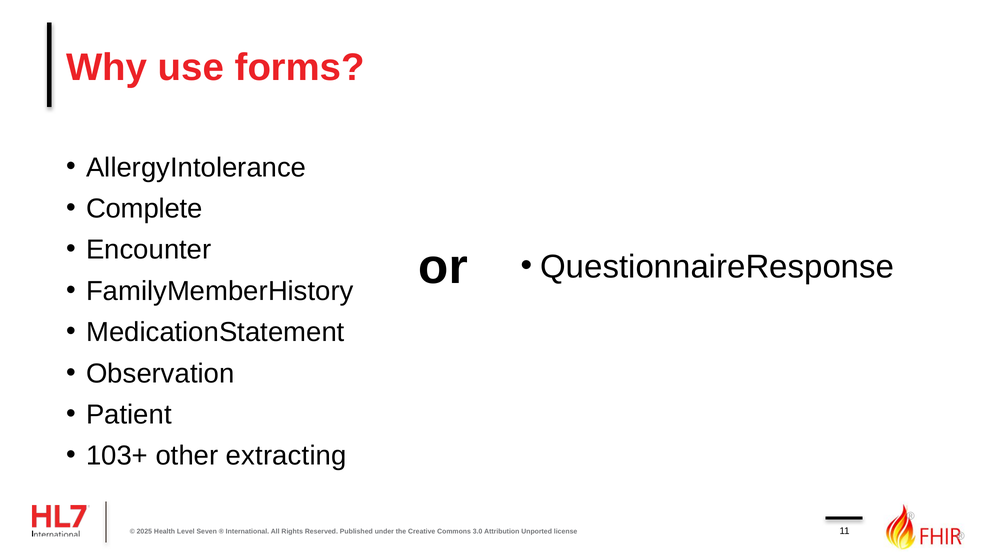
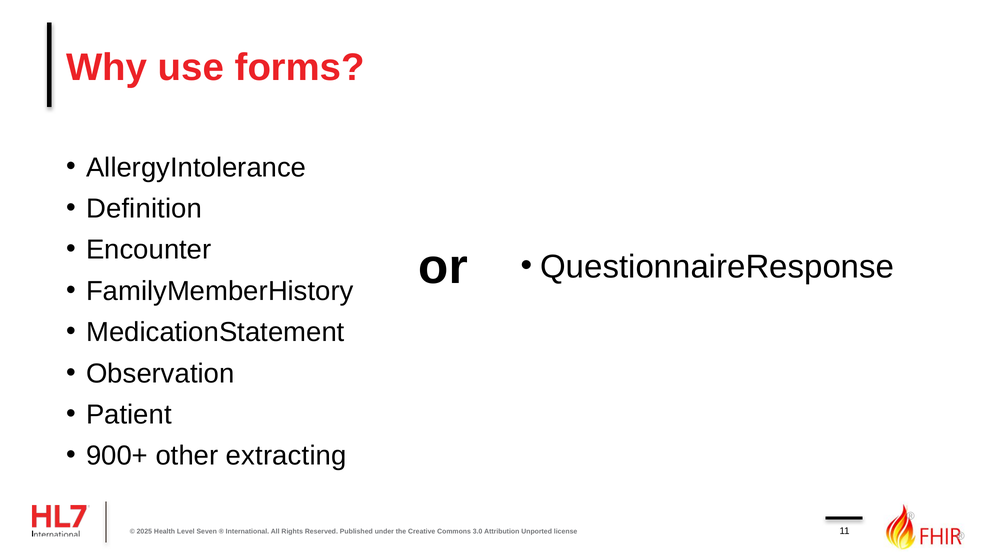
Complete: Complete -> Definition (144, 209)
103+: 103+ -> 900+ (117, 456)
